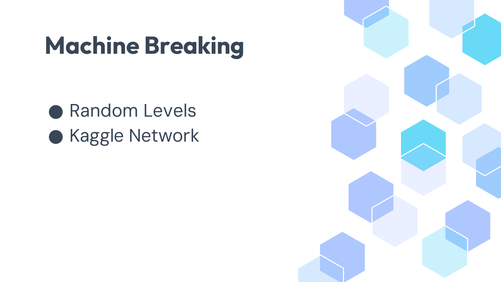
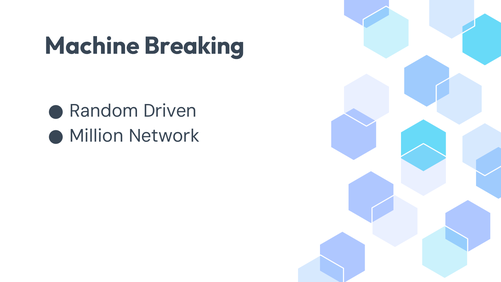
Levels: Levels -> Driven (170, 111)
Kaggle: Kaggle -> Million (97, 136)
